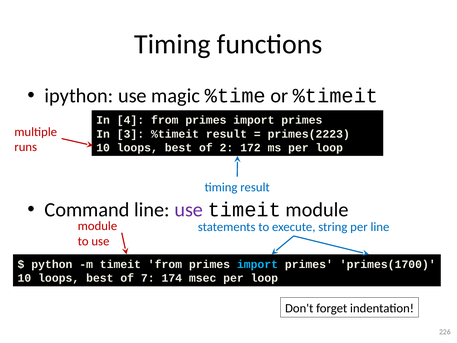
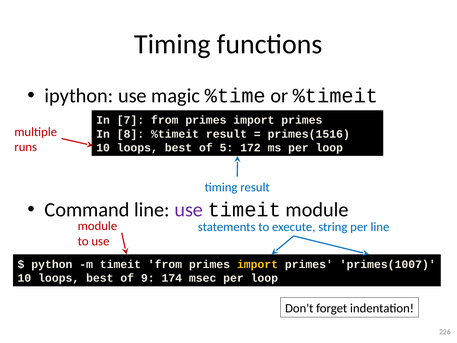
4: 4 -> 7 (130, 120)
3: 3 -> 8 (130, 134)
primes(2223: primes(2223 -> primes(1516 (309, 134)
2: 2 -> 5 (226, 148)
import colour: light blue -> yellow (257, 264)
primes(1700: primes(1700 -> primes(1007 (388, 264)
7: 7 -> 9 (148, 278)
